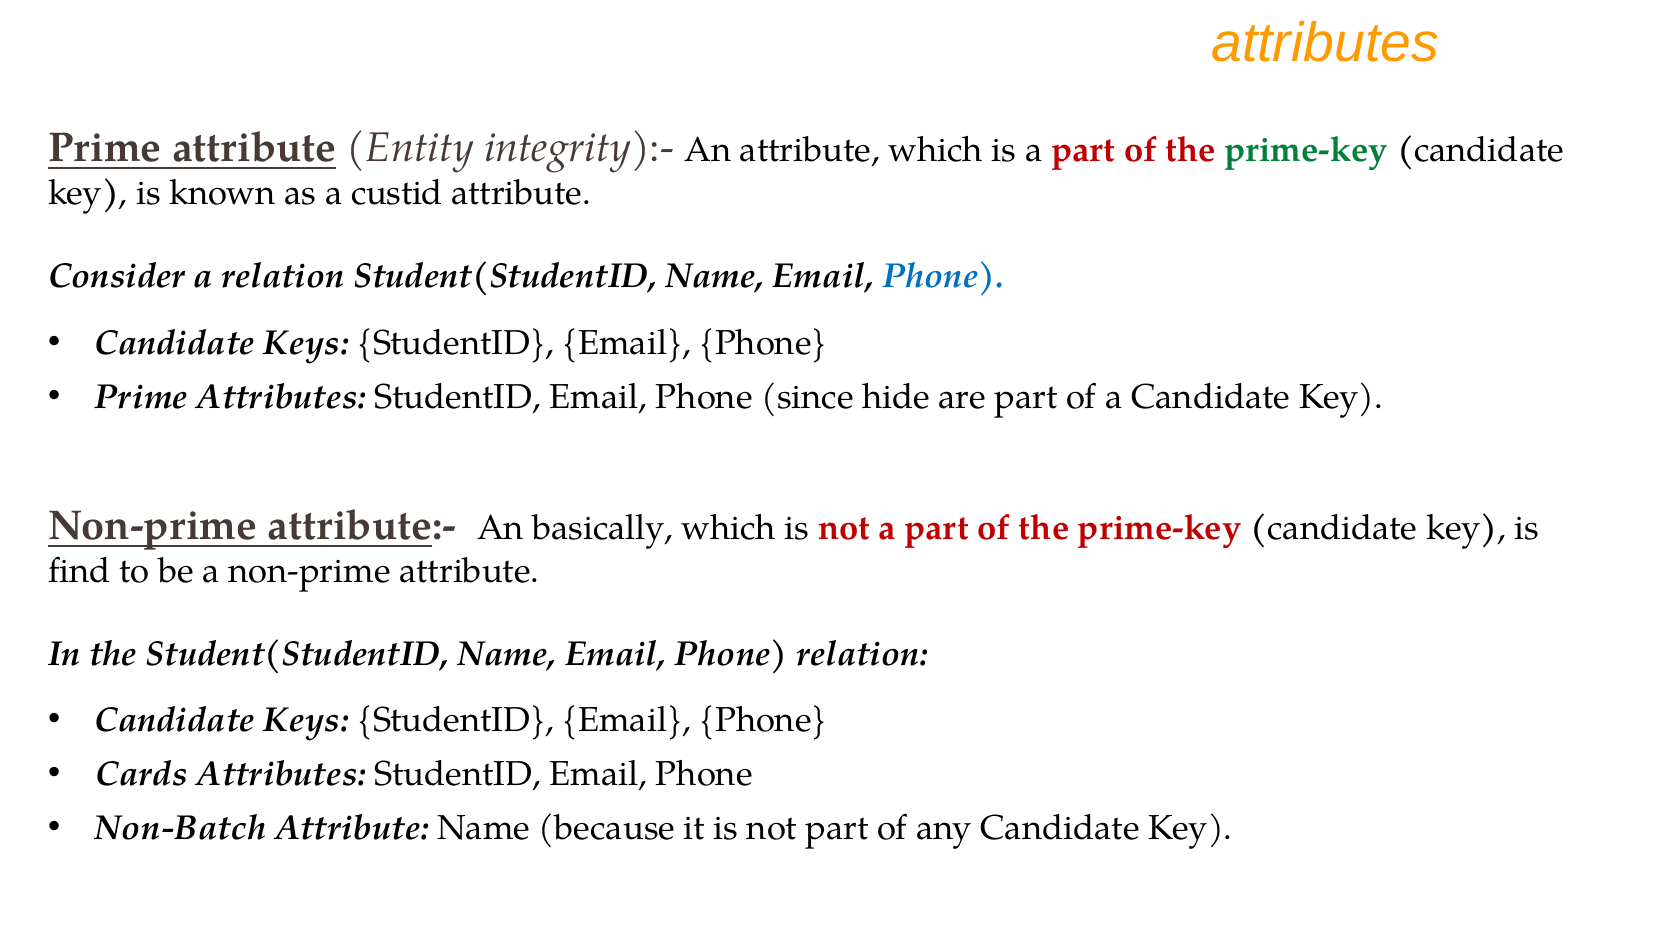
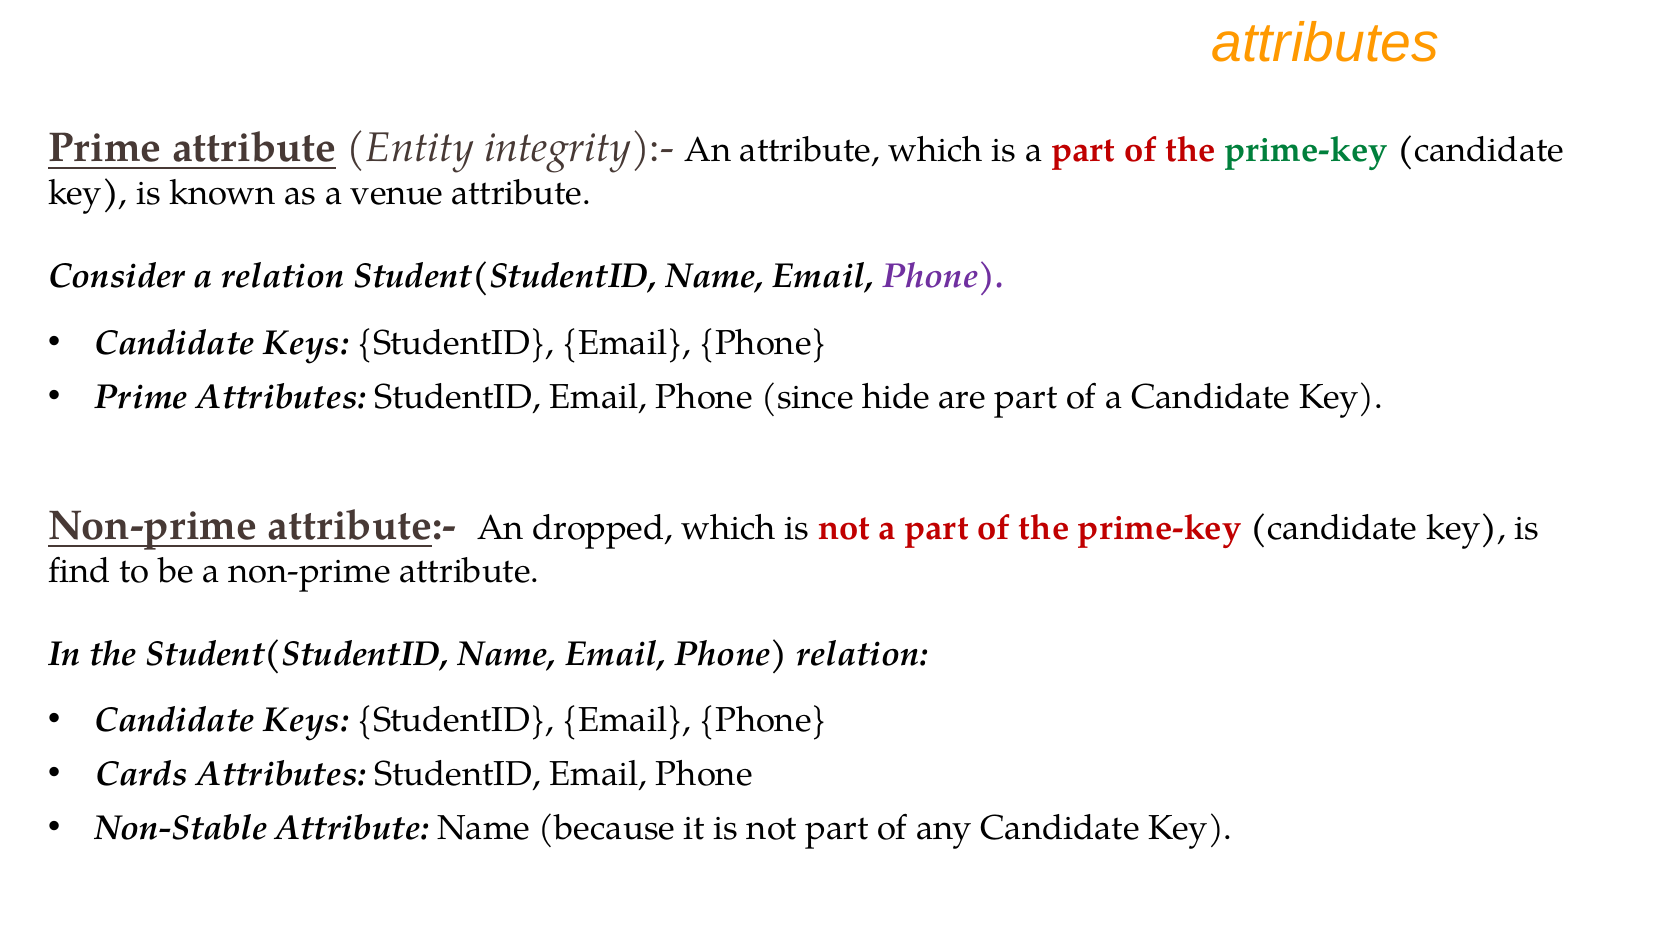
custid: custid -> venue (397, 193)
Phone colour: blue -> purple (943, 276)
basically: basically -> dropped (603, 528)
Non-Batch: Non-Batch -> Non-Stable (181, 828)
